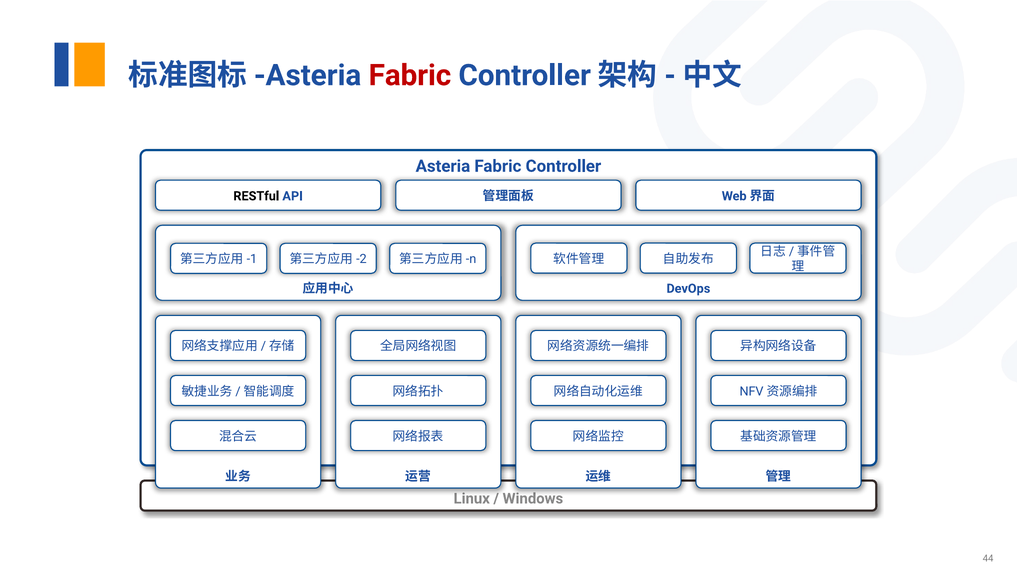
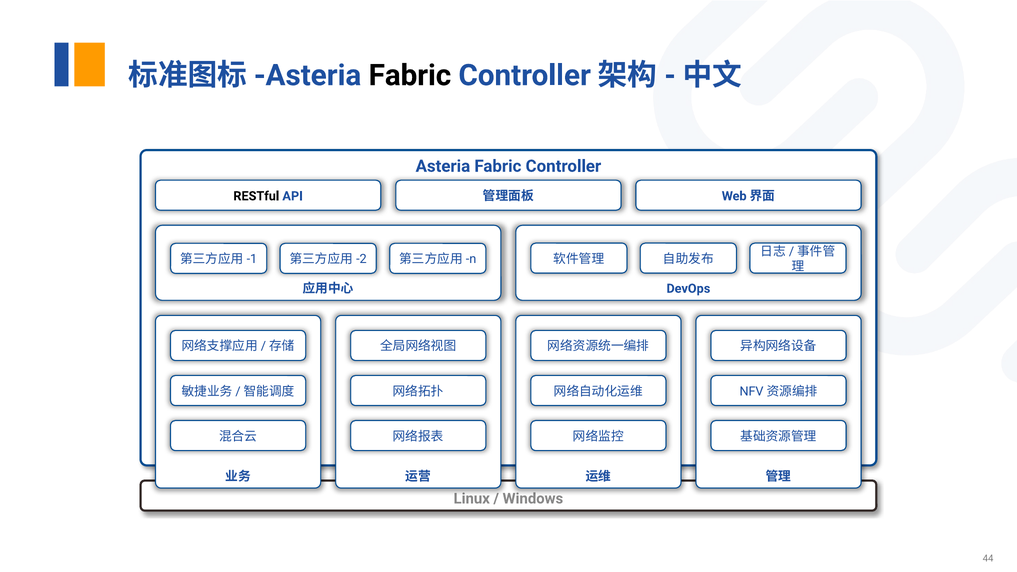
Fabric colour: red -> black (410, 75)
